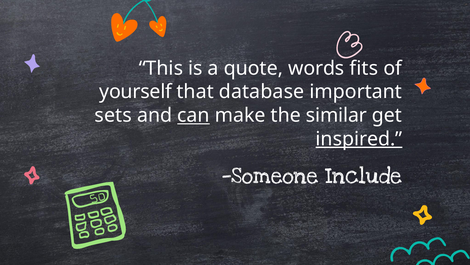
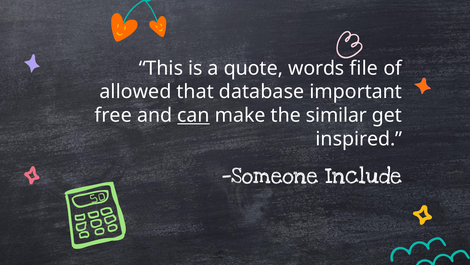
fits: fits -> file (364, 68)
yourself: yourself -> allowed (136, 92)
sets: sets -> free (113, 115)
inspired underline: present -> none (359, 139)
